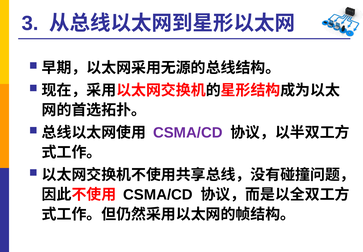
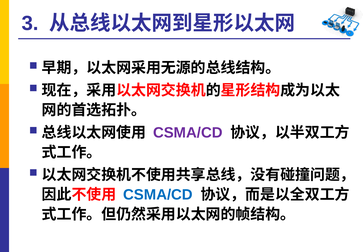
CSMA/CD colour: black -> blue (158, 194)
